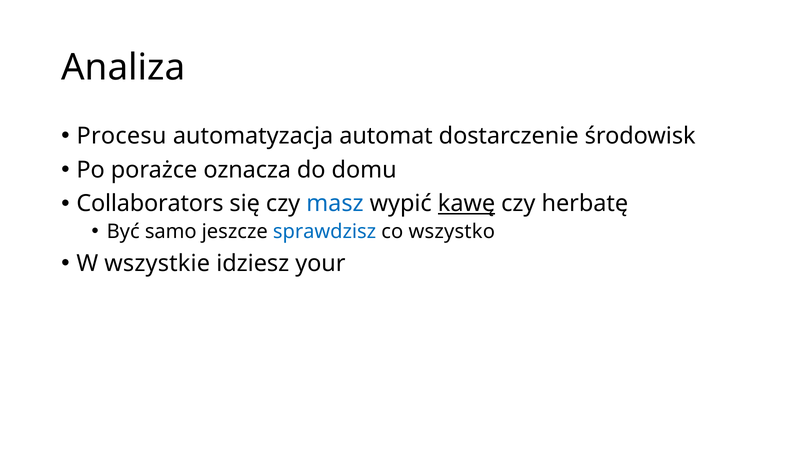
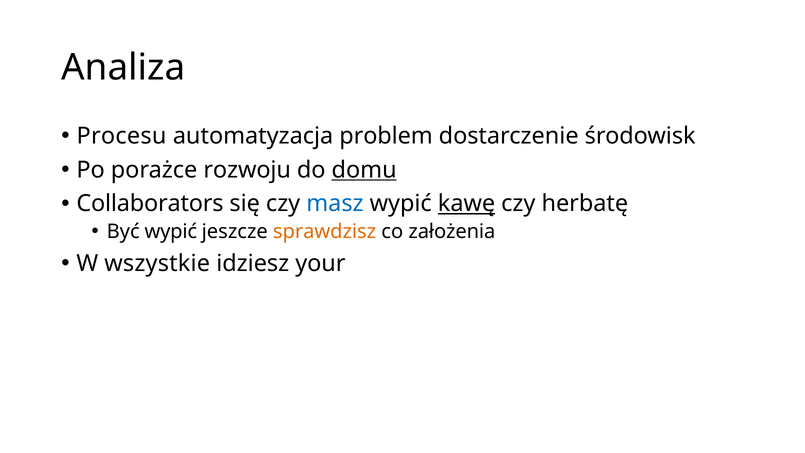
automat: automat -> problem (386, 136)
oznacza: oznacza -> rozwoju (247, 170)
domu underline: none -> present (364, 170)
Być samo: samo -> wypić (171, 231)
sprawdzisz colour: blue -> orange (325, 231)
wszystko: wszystko -> założenia (452, 231)
